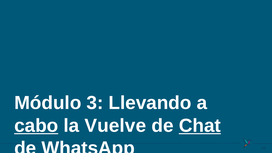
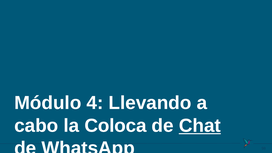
3: 3 -> 4 (95, 103)
cabo underline: present -> none (36, 126)
Vuelve: Vuelve -> Coloca (115, 126)
